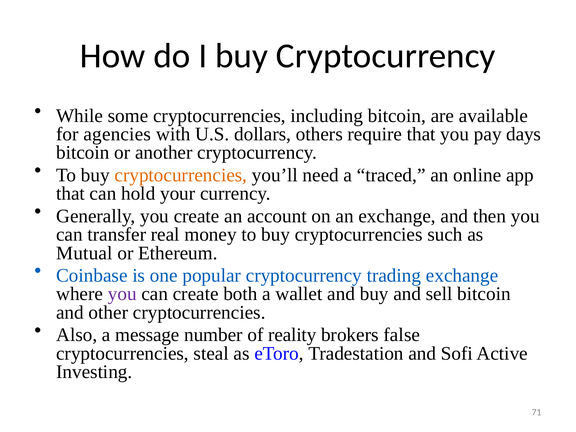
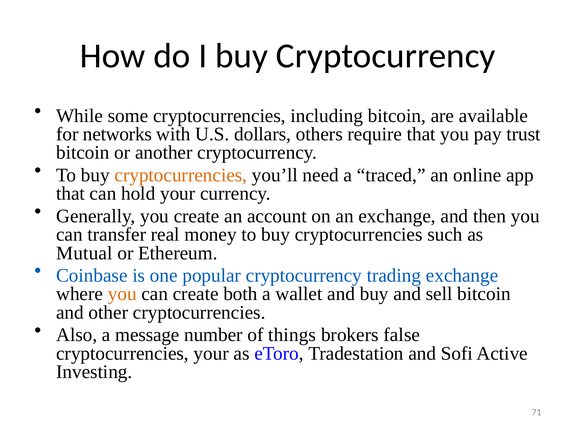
agencies: agencies -> networks (117, 134)
days: days -> trust (523, 134)
you colour: purple -> orange (122, 294)
reality: reality -> things (292, 335)
cryptocurrencies steal: steal -> your (211, 353)
